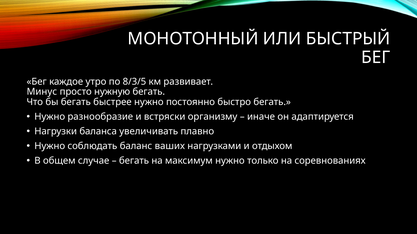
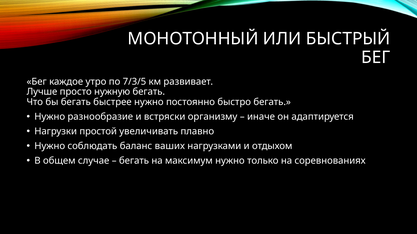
8/3/5: 8/3/5 -> 7/3/5 (134, 82)
Минус: Минус -> Лучше (42, 92)
баланса: баланса -> простой (98, 132)
